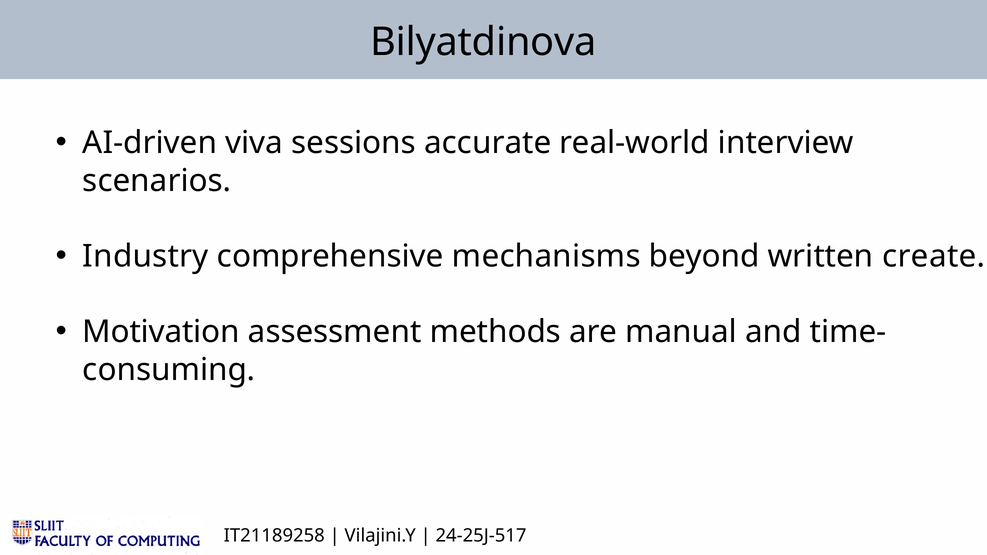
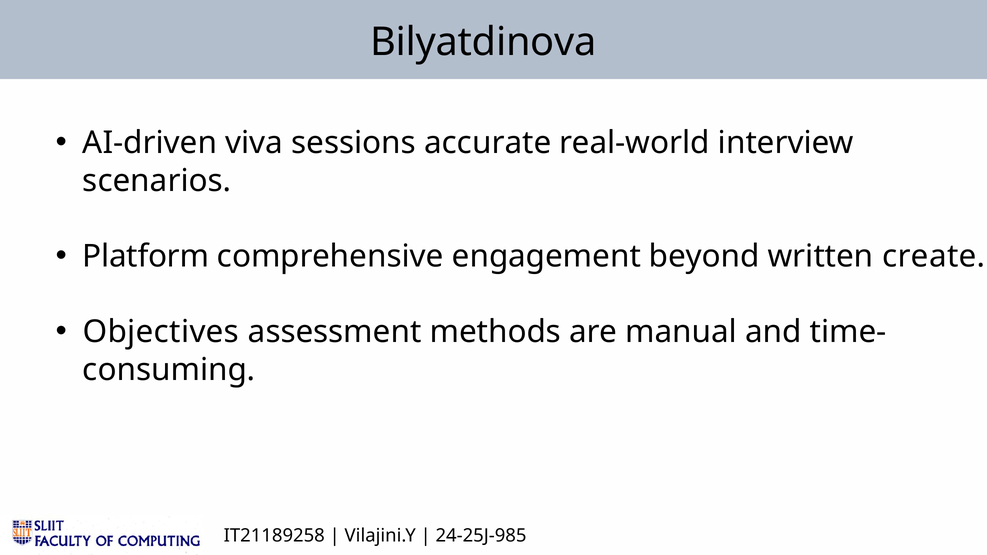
Industry: Industry -> Platform (146, 257)
mechanisms: mechanisms -> engagement (546, 257)
Motivation: Motivation -> Objectives (161, 332)
24-25J-517: 24-25J-517 -> 24-25J-985 (481, 536)
